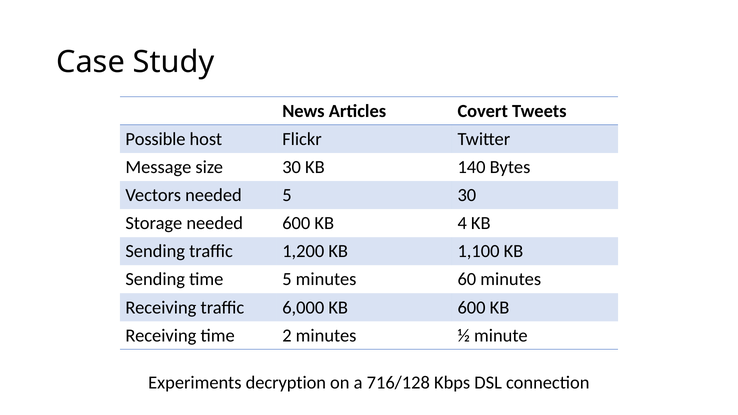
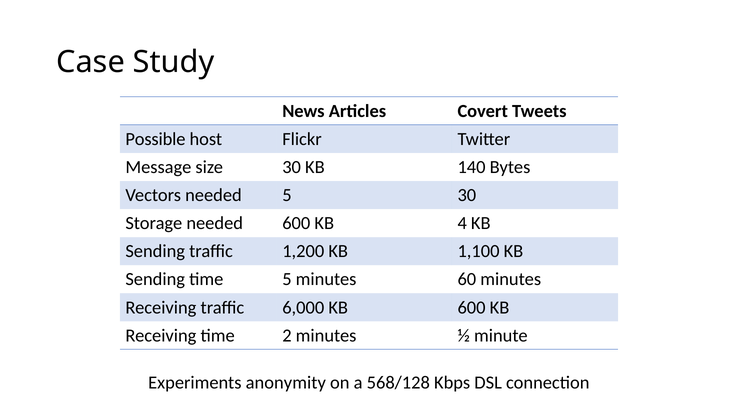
decryption: decryption -> anonymity (286, 383)
716/128: 716/128 -> 568/128 (398, 383)
